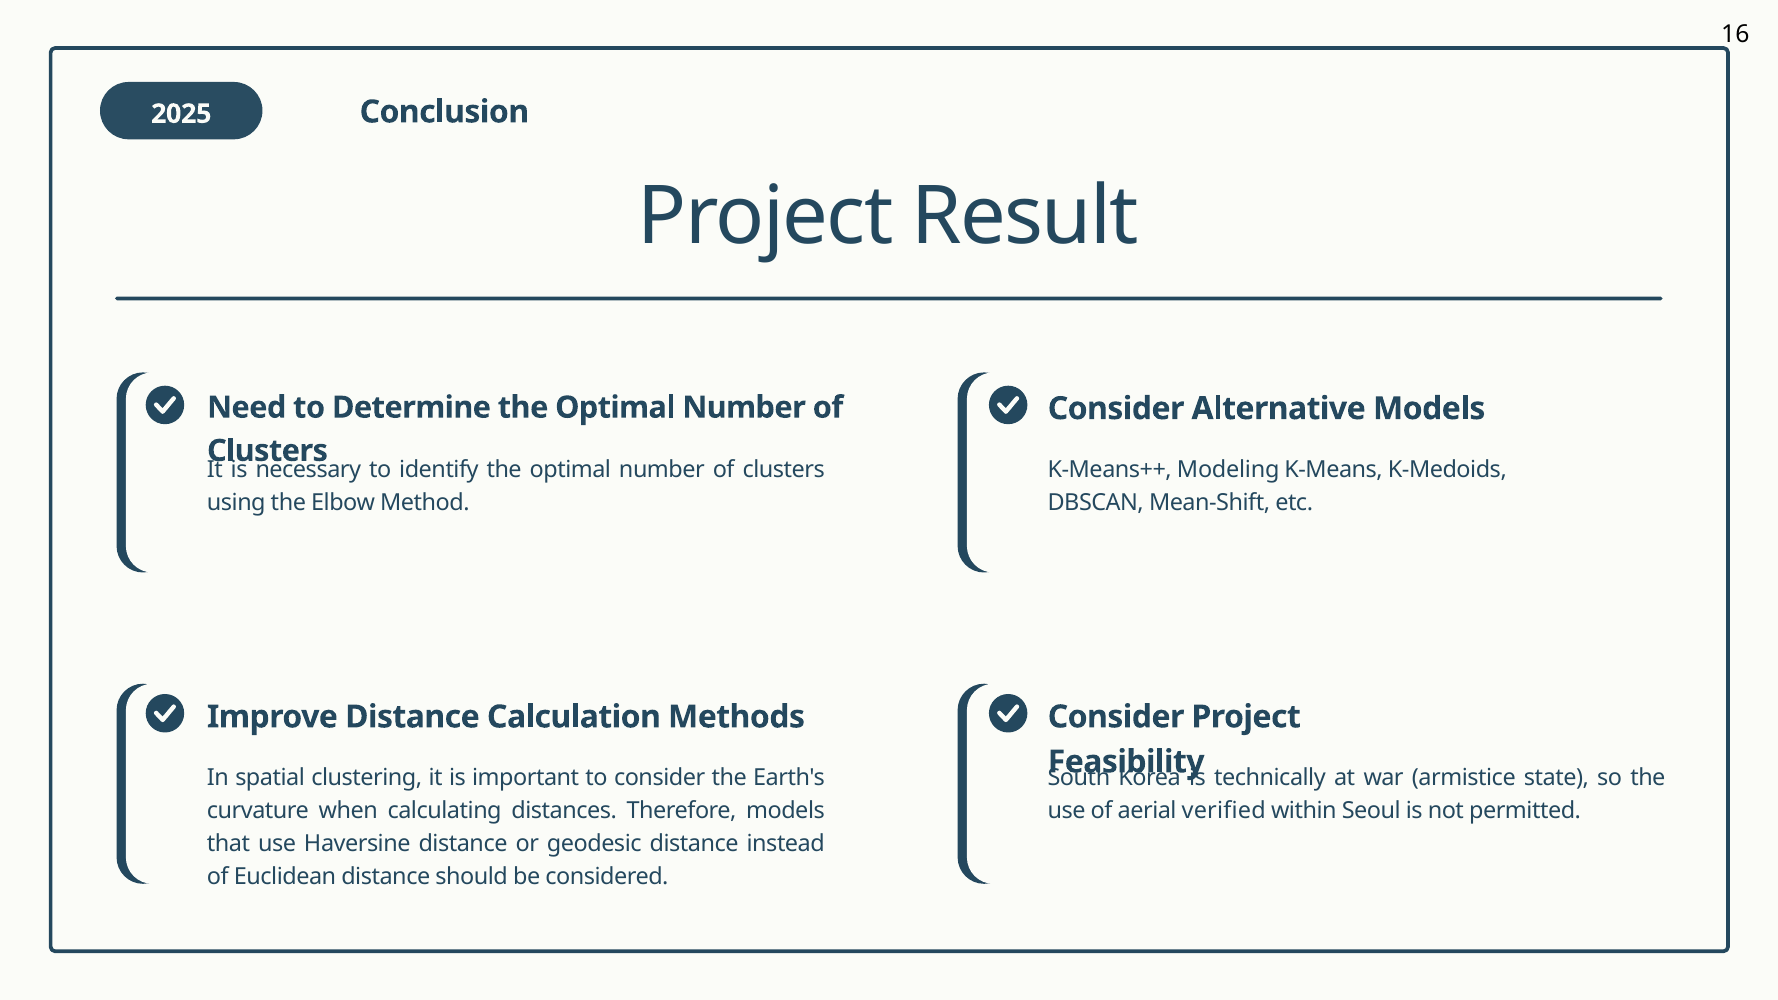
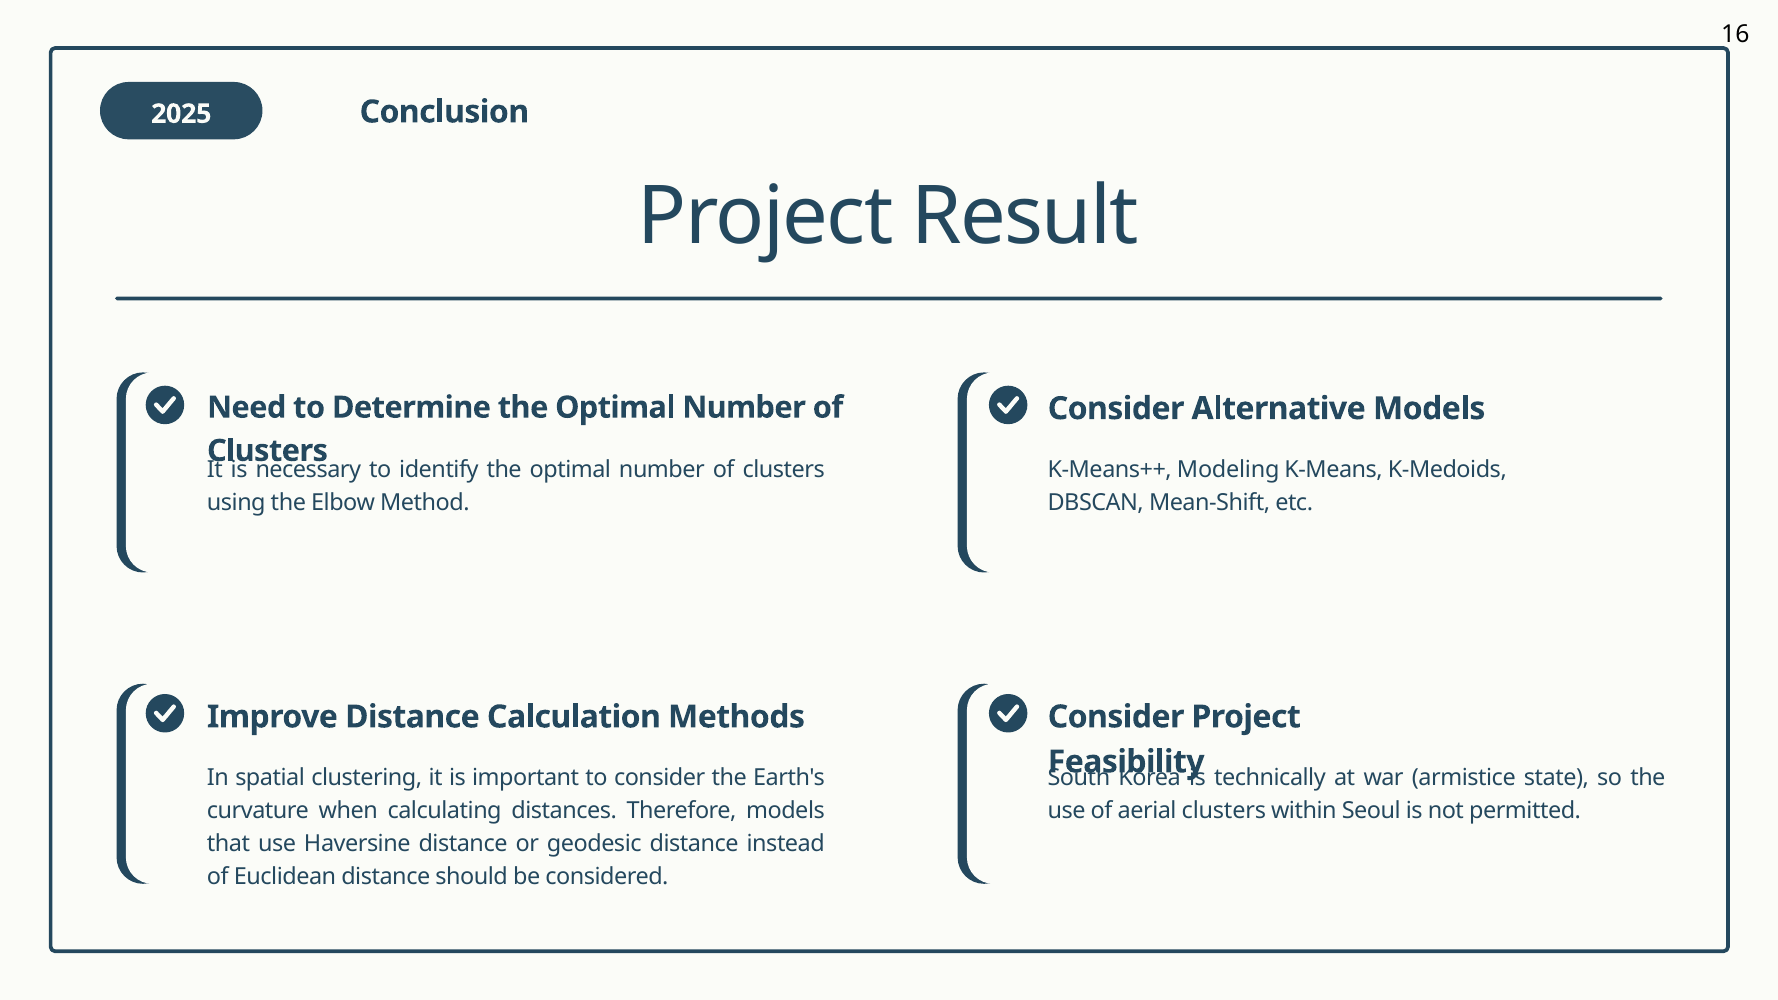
aerial verified: verified -> clusters (1224, 811)
